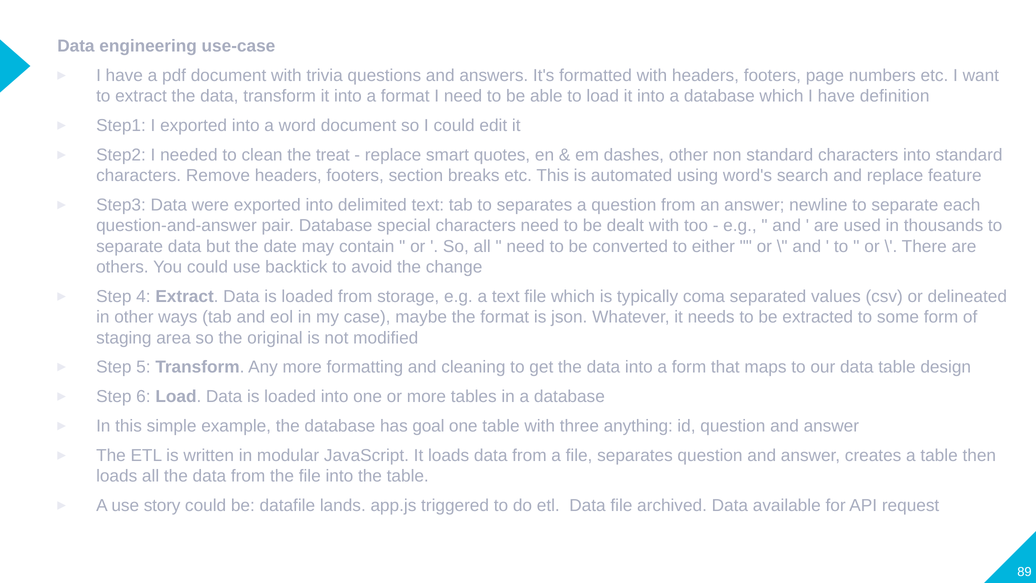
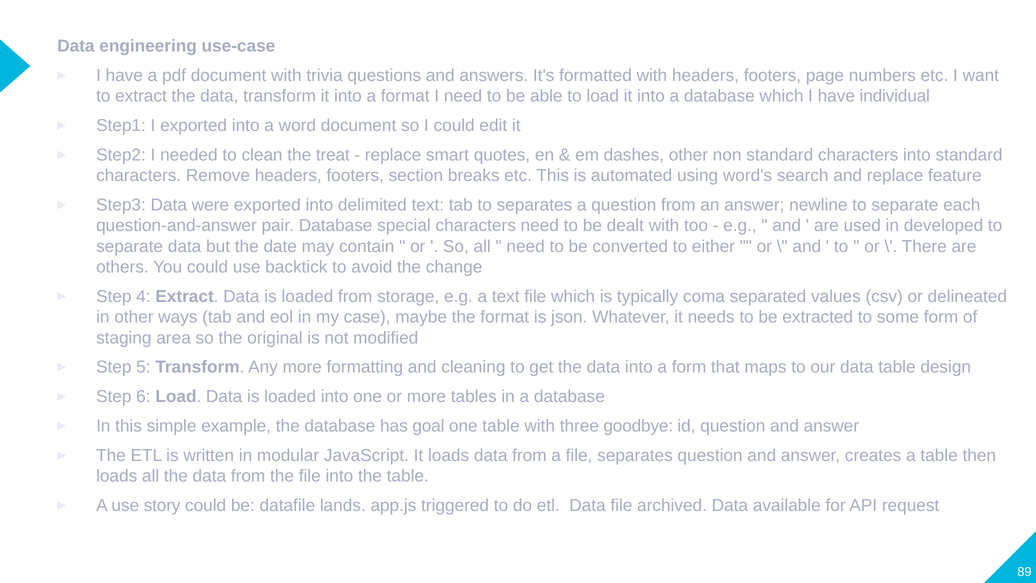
definition: definition -> individual (895, 96)
thousands: thousands -> developed (944, 226)
anything: anything -> goodbye (638, 426)
